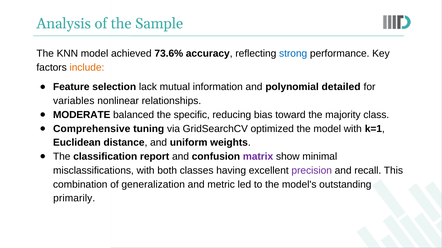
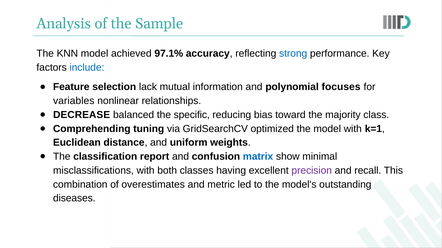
73.6%: 73.6% -> 97.1% (169, 54)
include colour: orange -> blue (87, 68)
detailed: detailed -> focuses (341, 87)
MODERATE: MODERATE -> DECREASE (82, 115)
Comprehensive: Comprehensive -> Comprehending (92, 129)
matrix colour: purple -> blue (258, 157)
generalization: generalization -> overestimates (153, 185)
primarily: primarily -> diseases (74, 199)
